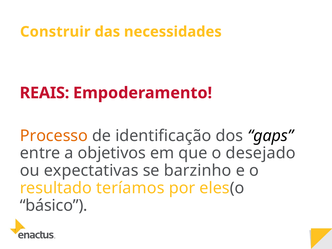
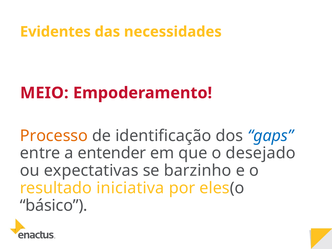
Construir: Construir -> Evidentes (55, 32)
REAIS: REAIS -> MEIO (44, 93)
gaps colour: black -> blue (271, 136)
objetivos: objetivos -> entender (112, 153)
teríamos: teríamos -> iniciativa (130, 188)
